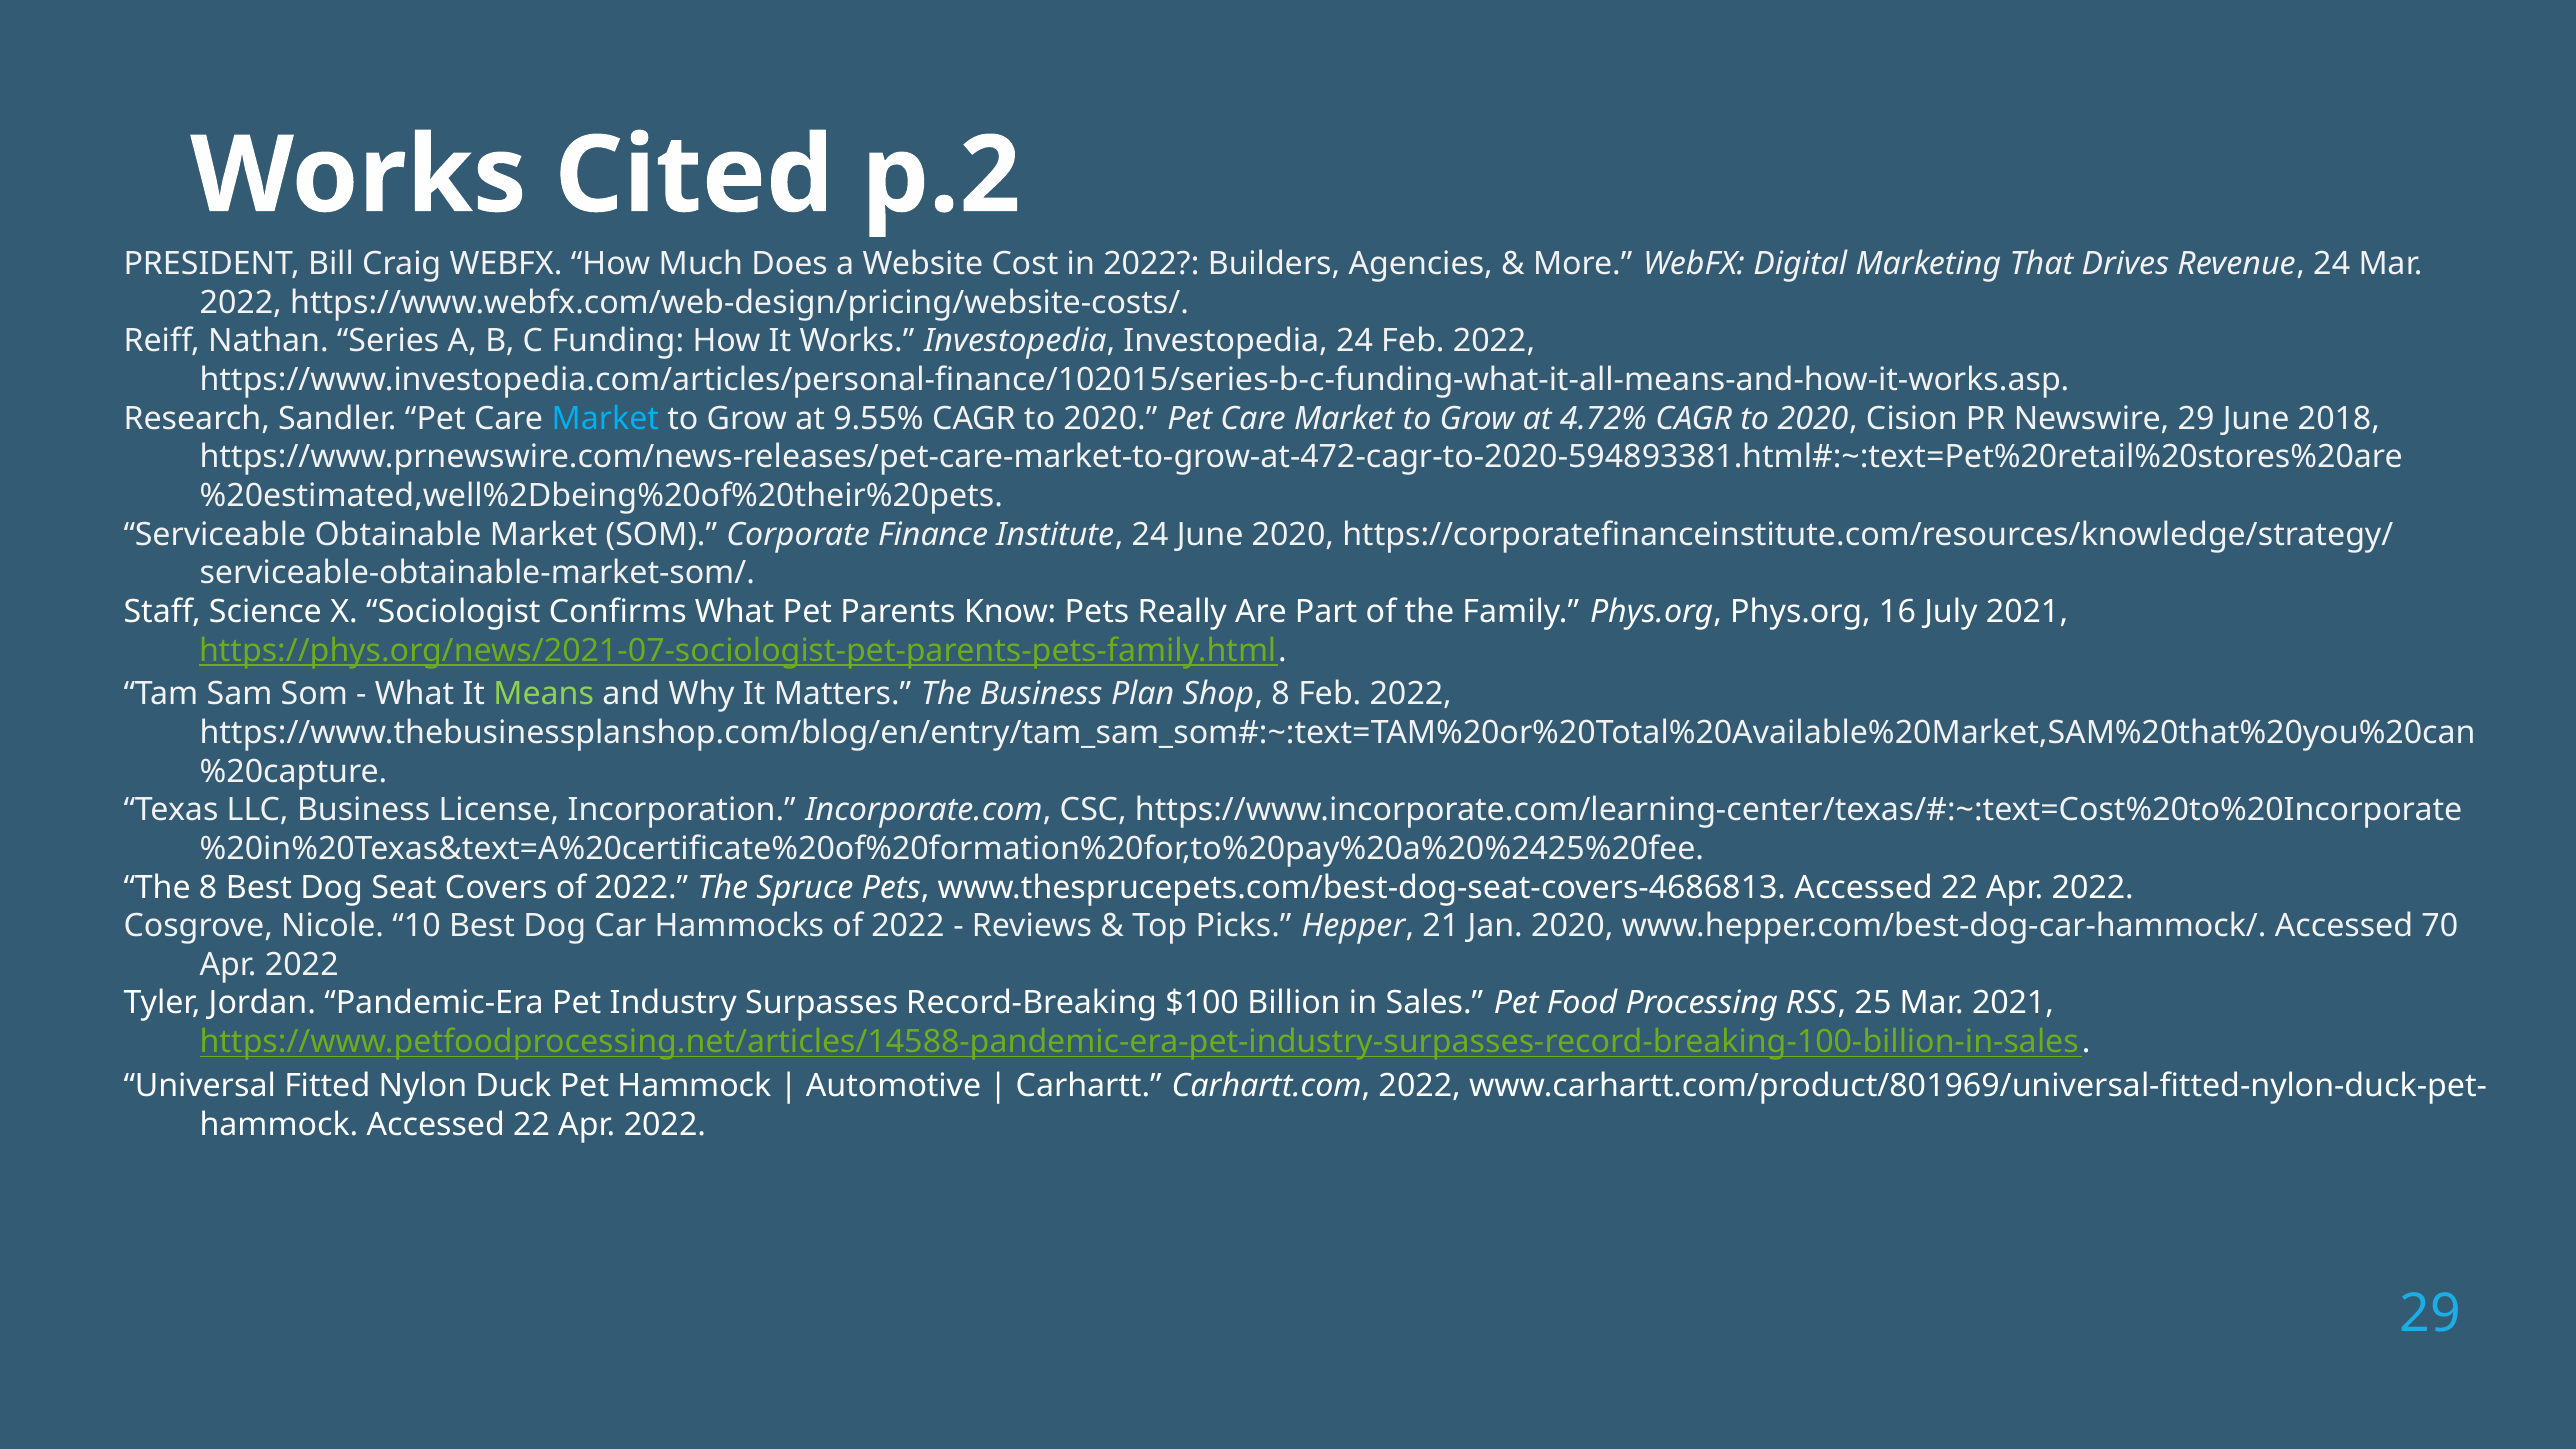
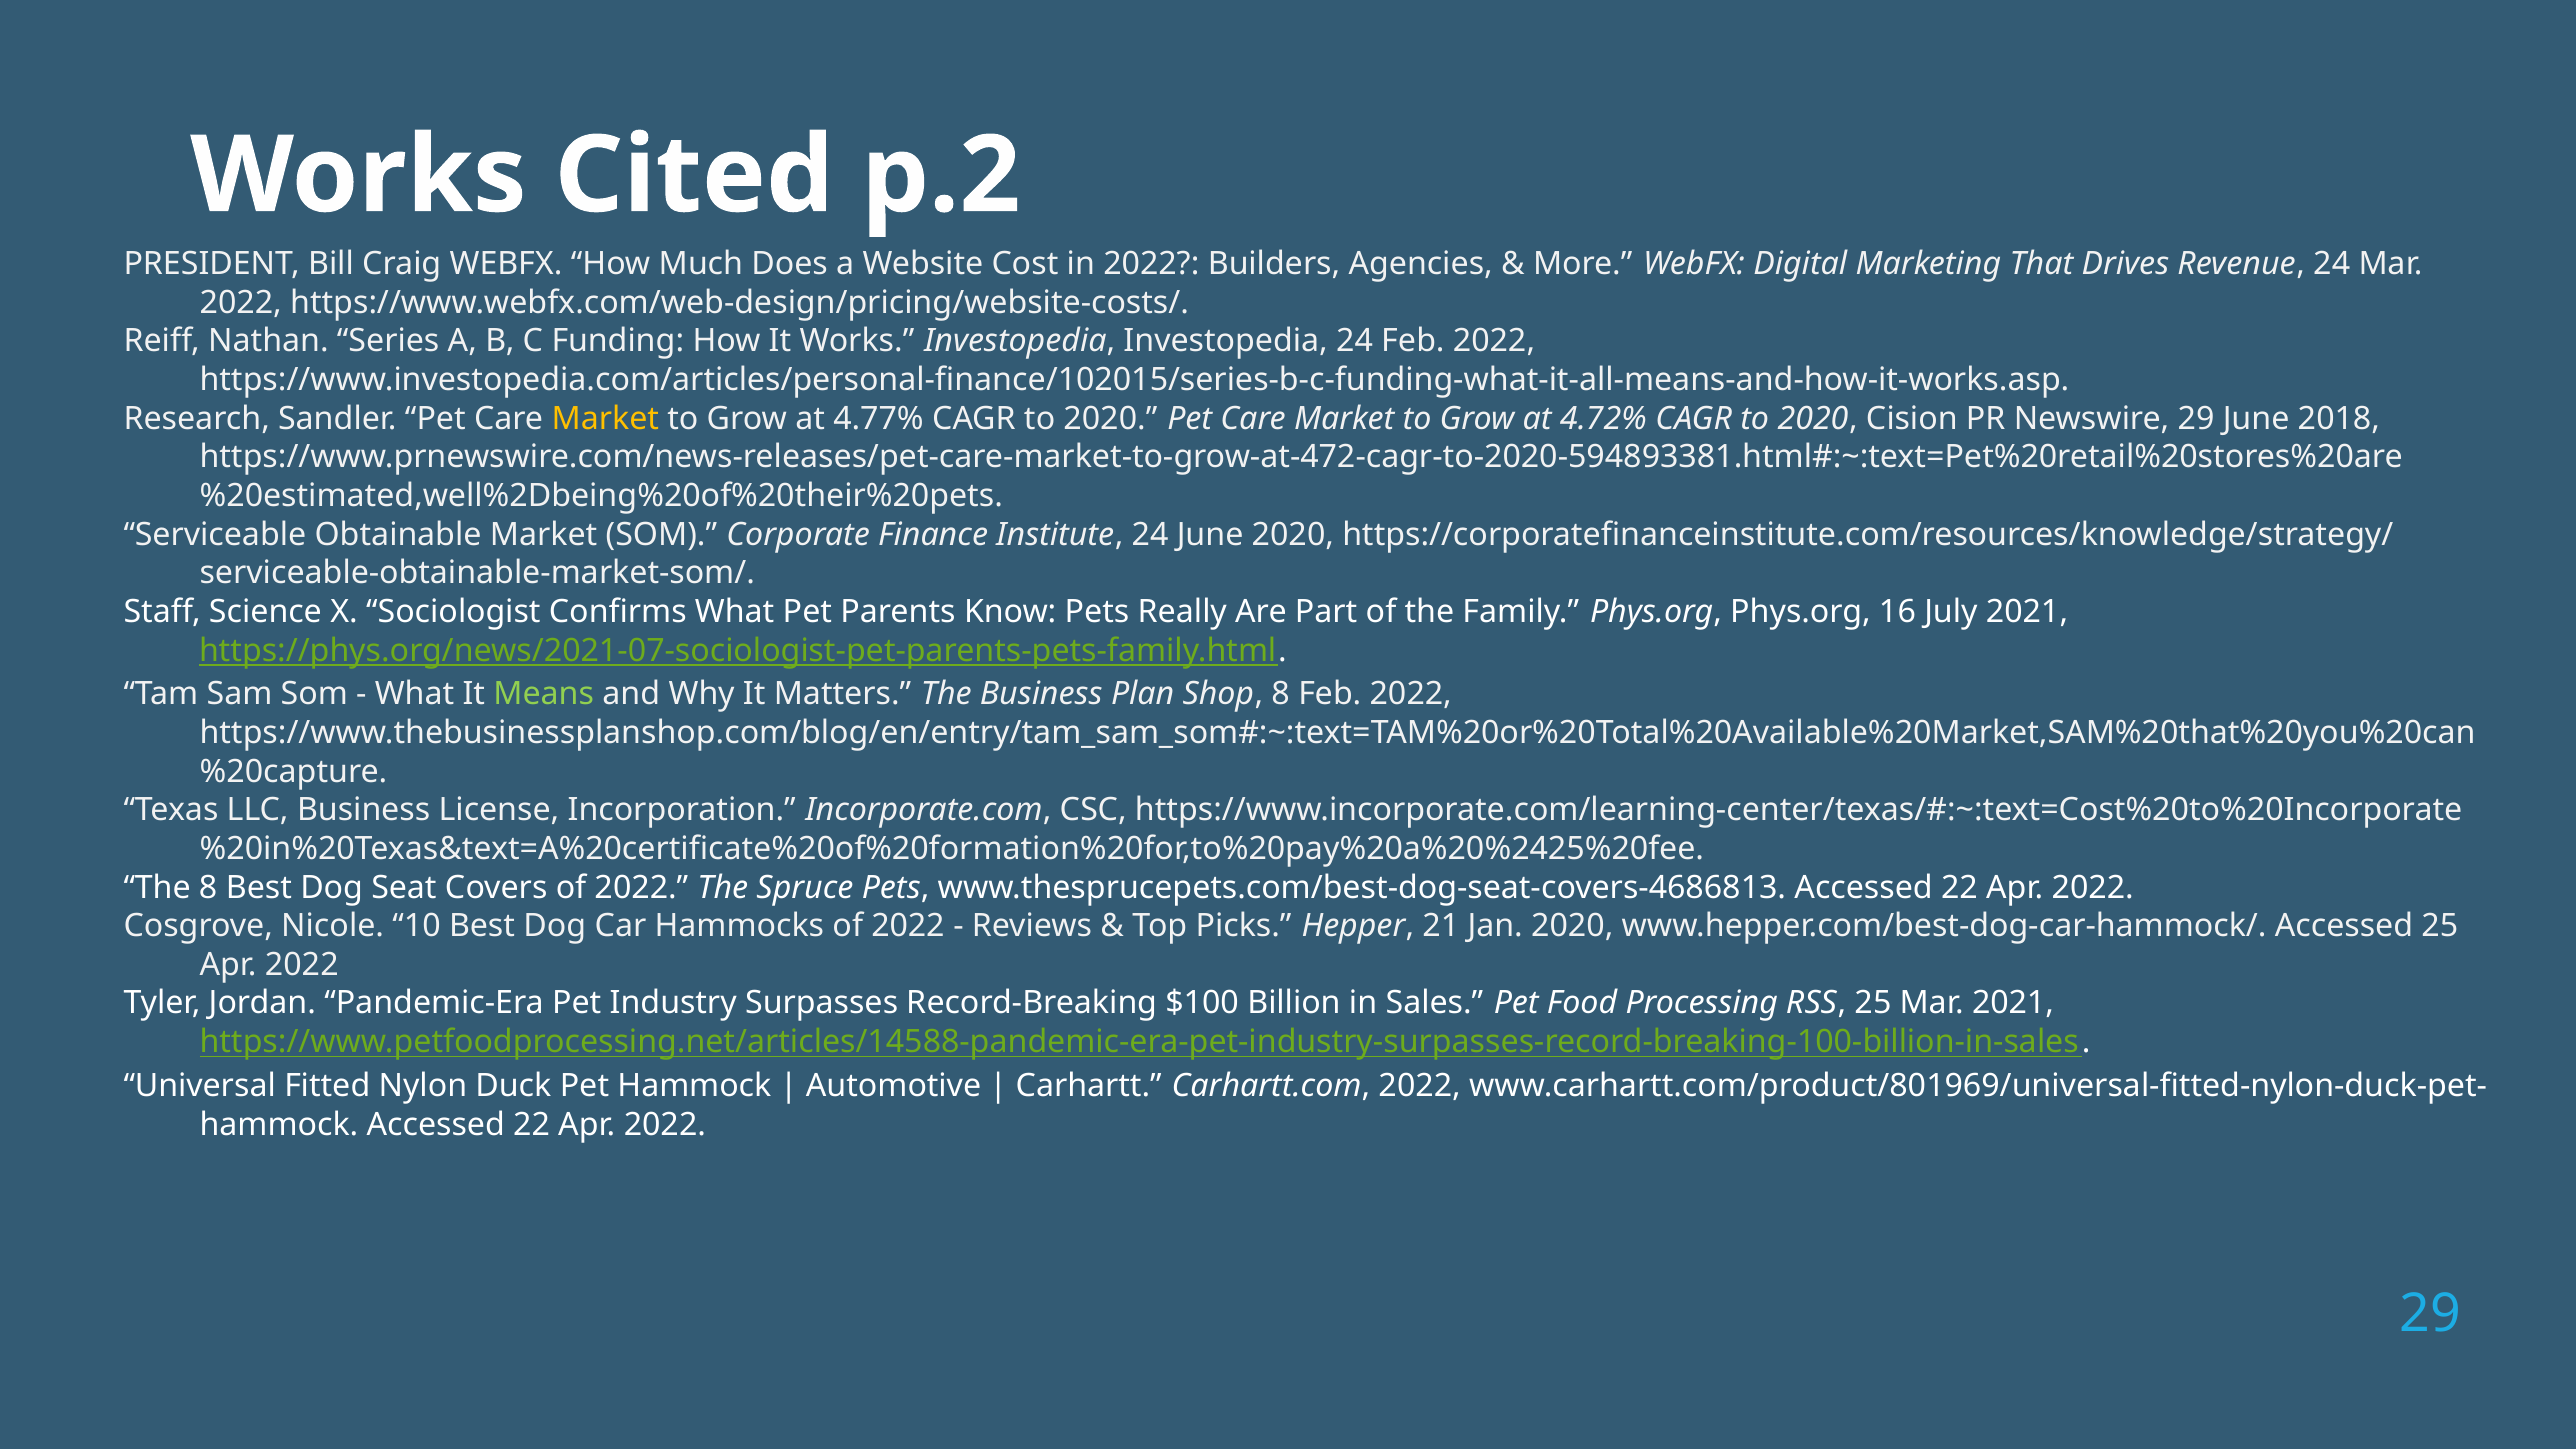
Market colour: light blue -> yellow (605, 419)
9.55%: 9.55% -> 4.77% (878, 419)
Accessed 70: 70 -> 25 (2440, 926)
